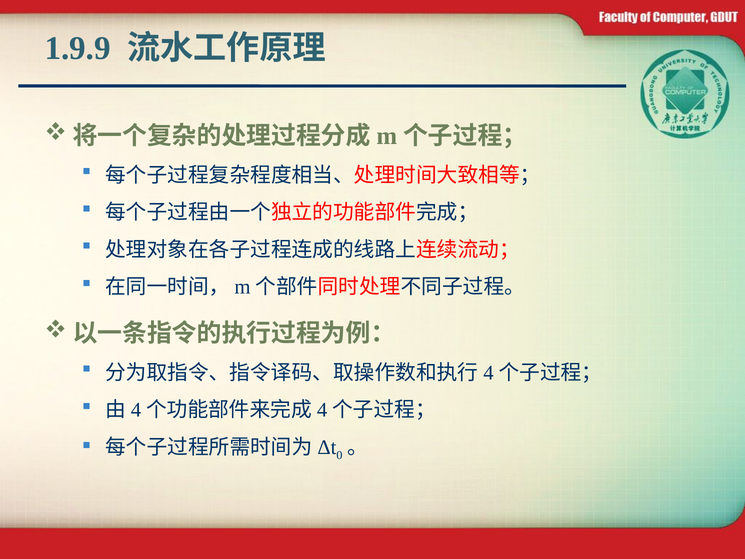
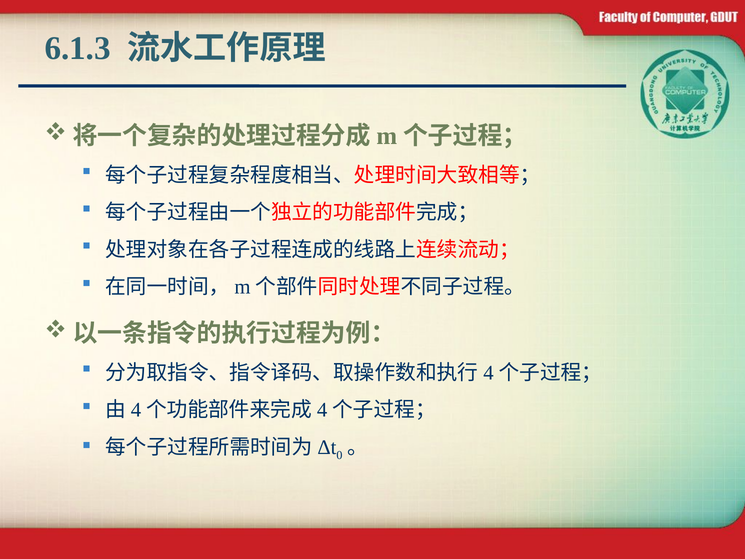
1.9.9: 1.9.9 -> 6.1.3 (78, 48)
